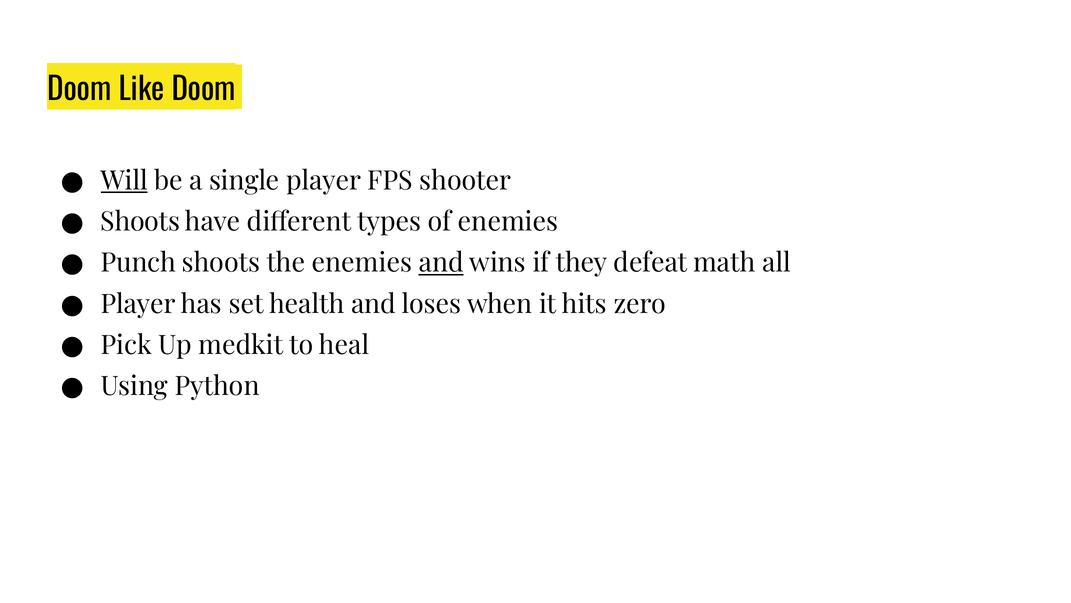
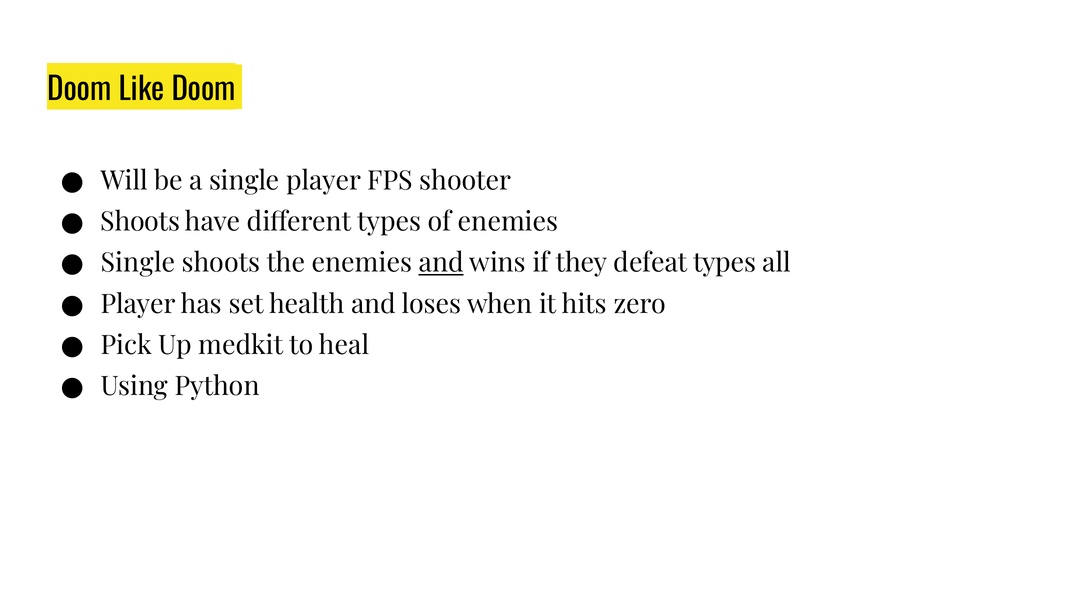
Will underline: present -> none (124, 181)
Punch: Punch -> Single (138, 263)
defeat math: math -> types (725, 263)
